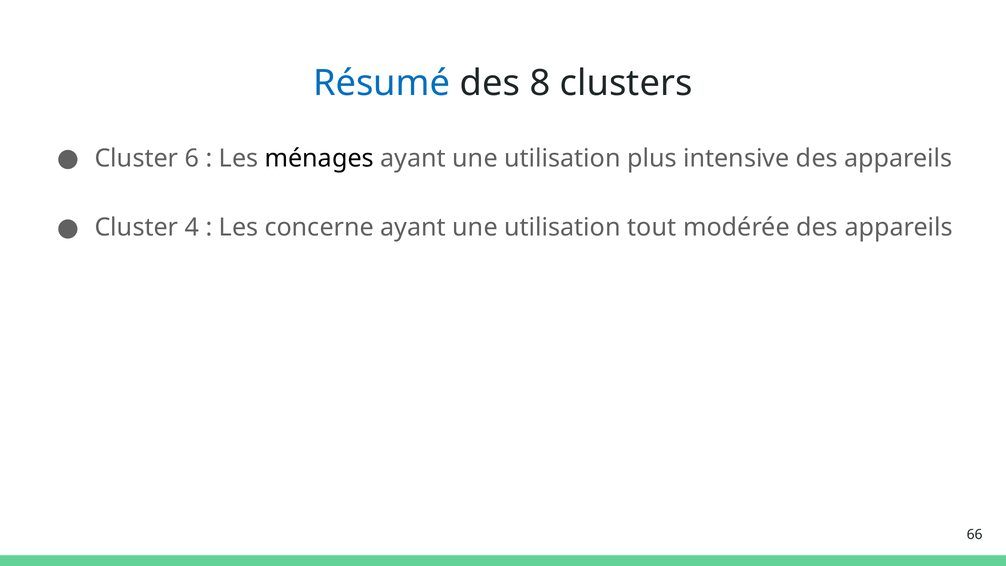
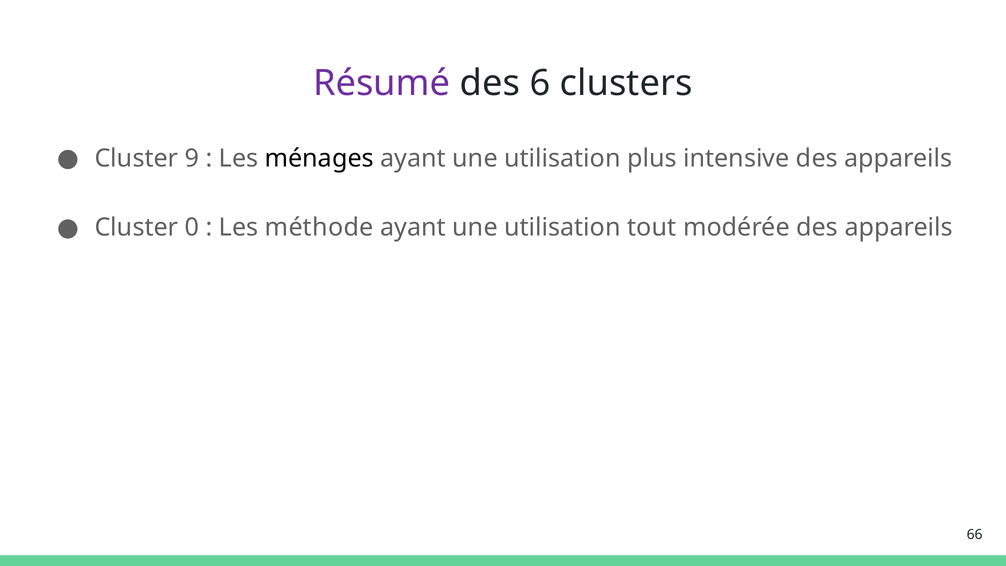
Résumé colour: blue -> purple (382, 83)
8: 8 -> 6 (540, 83)
6: 6 -> 9 (192, 158)
4: 4 -> 0 (192, 228)
concerne: concerne -> méthode (319, 228)
